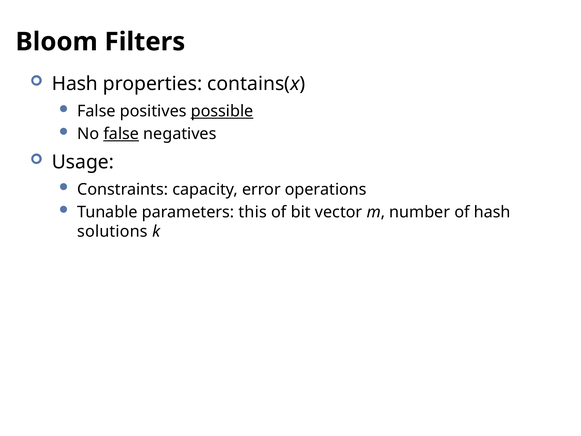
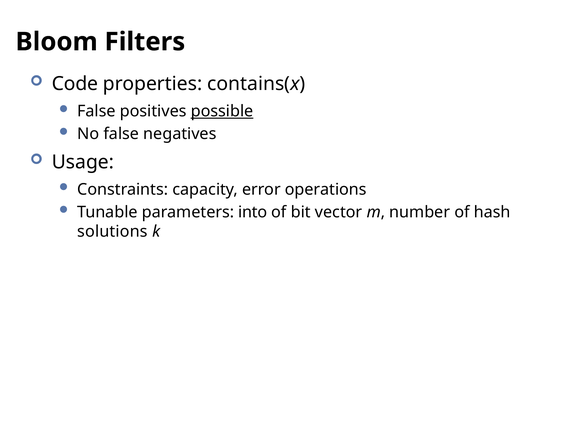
Hash: Hash -> Code (75, 84)
false underline: present -> none (121, 134)
this: this -> into (253, 212)
